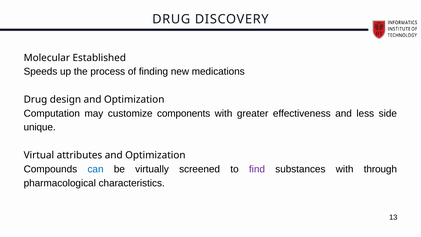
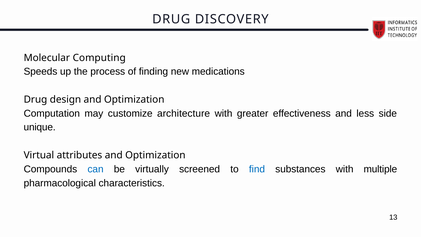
Established: Established -> Computing (99, 58)
components: components -> architecture (184, 113)
find colour: purple -> blue (257, 169)
through: through -> multiple (380, 169)
